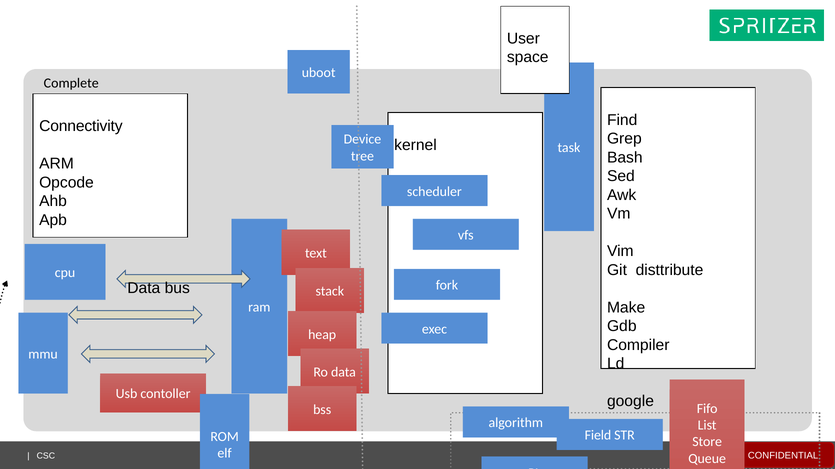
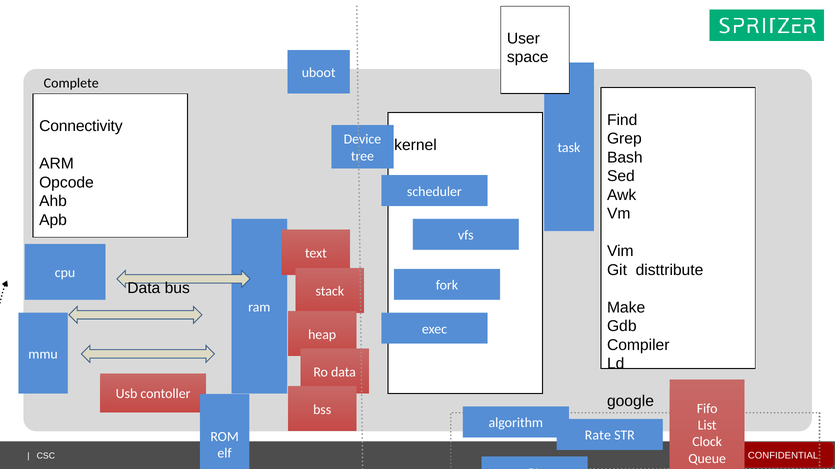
Field: Field -> Rate (598, 436)
Store: Store -> Clock (707, 442)
